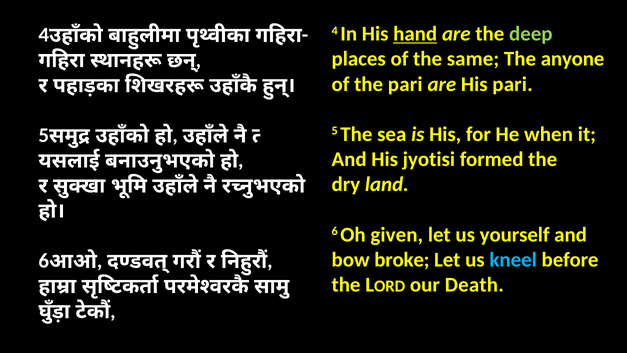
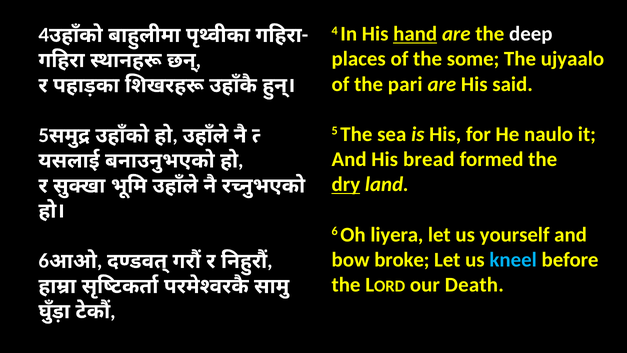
deep colour: light green -> white (531, 34)
same: same -> some (473, 59)
anyone: anyone -> ujyaalo (573, 59)
His pari: pari -> said (513, 84)
when: when -> naulo (549, 134)
jyotisi: jyotisi -> bread (429, 159)
dry underline: none -> present (346, 184)
given: given -> liyera (397, 235)
